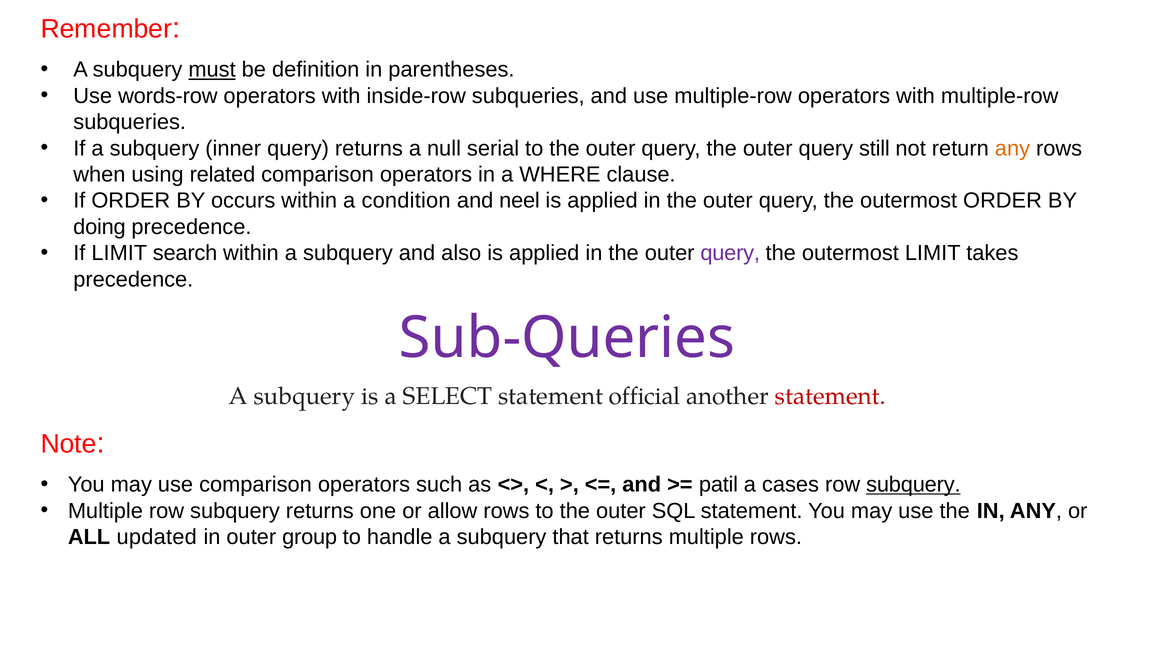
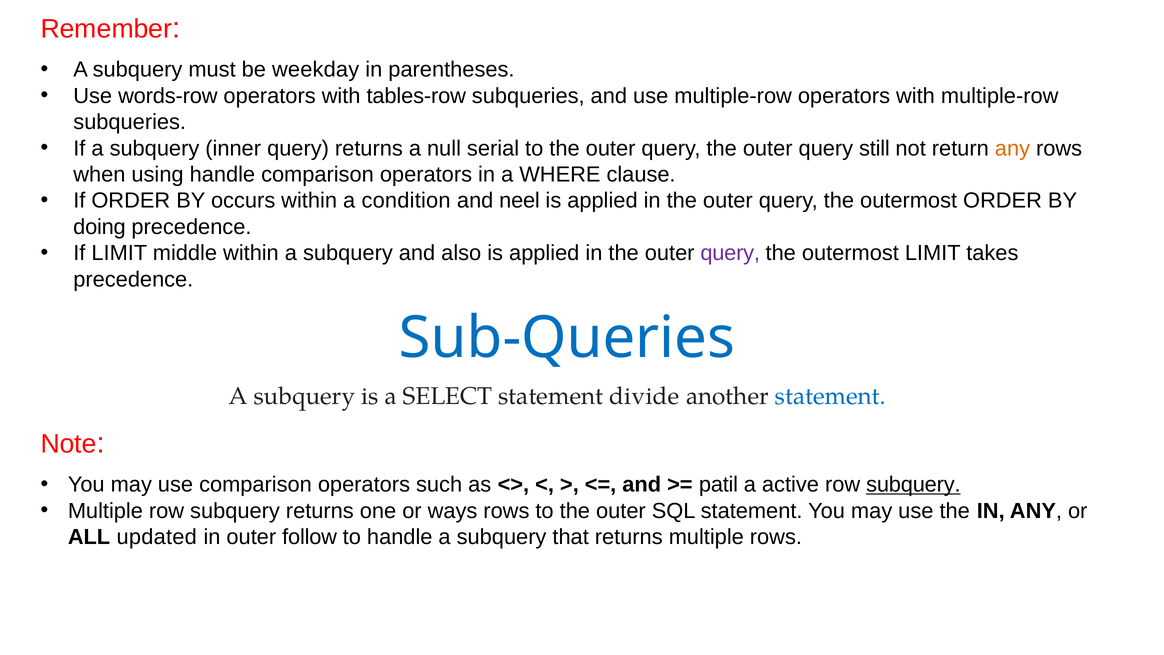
must underline: present -> none (212, 70)
definition: definition -> weekday (316, 70)
inside-row: inside-row -> tables-row (416, 96)
using related: related -> handle (222, 174)
search: search -> middle (185, 253)
Sub-Queries colour: purple -> blue (567, 338)
official: official -> divide (644, 396)
statement colour: red -> blue (830, 396)
cases: cases -> active (790, 484)
allow: allow -> ways (453, 511)
group: group -> follow (310, 537)
